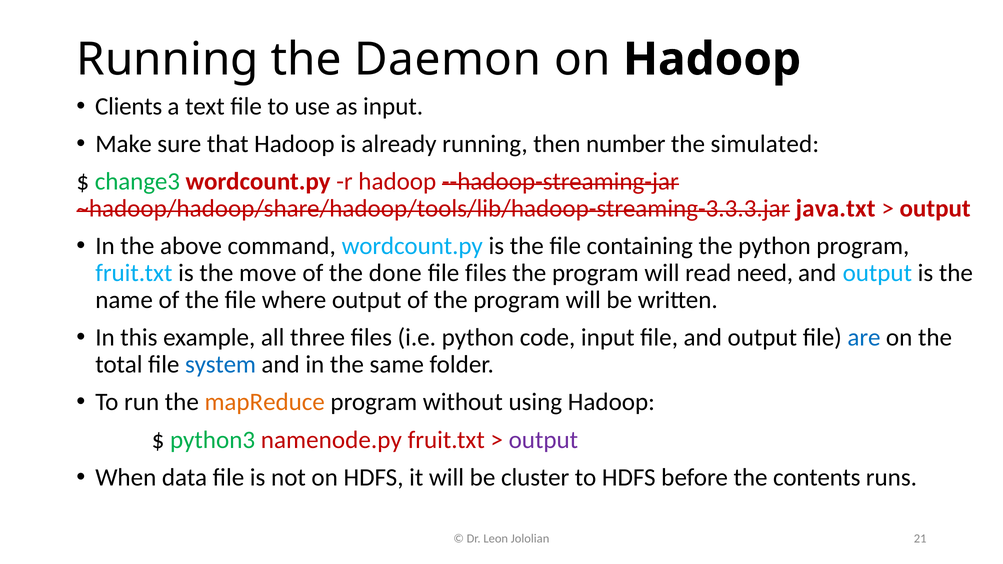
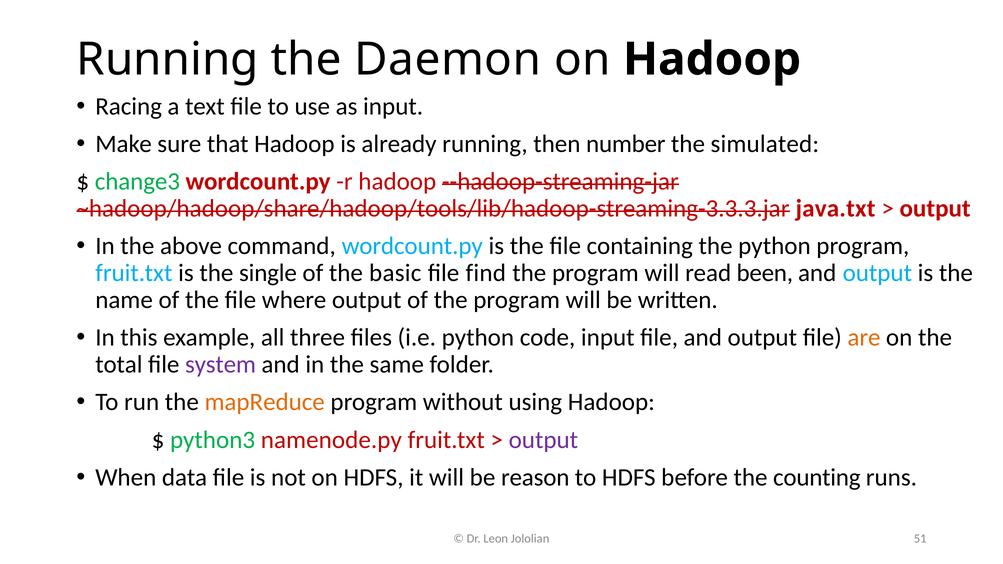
Clients: Clients -> Racing (129, 106)
move: move -> single (268, 273)
done: done -> basic (395, 273)
file files: files -> find (486, 273)
need: need -> been (765, 273)
are colour: blue -> orange (864, 338)
system colour: blue -> purple (221, 365)
cluster: cluster -> reason (535, 477)
contents: contents -> counting (817, 477)
21: 21 -> 51 (920, 539)
